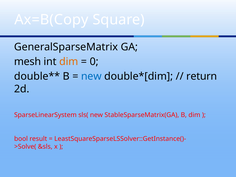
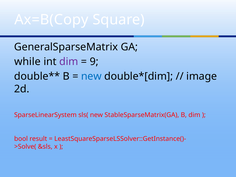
mesh: mesh -> while (27, 62)
dim colour: orange -> purple (69, 62)
0: 0 -> 9 (94, 62)
return: return -> image (202, 76)
